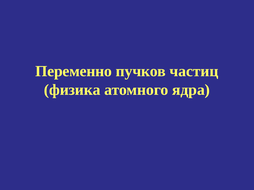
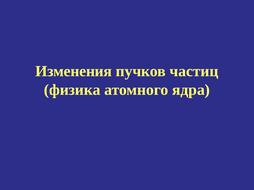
Переменно: Переменно -> Изменения (74, 71)
